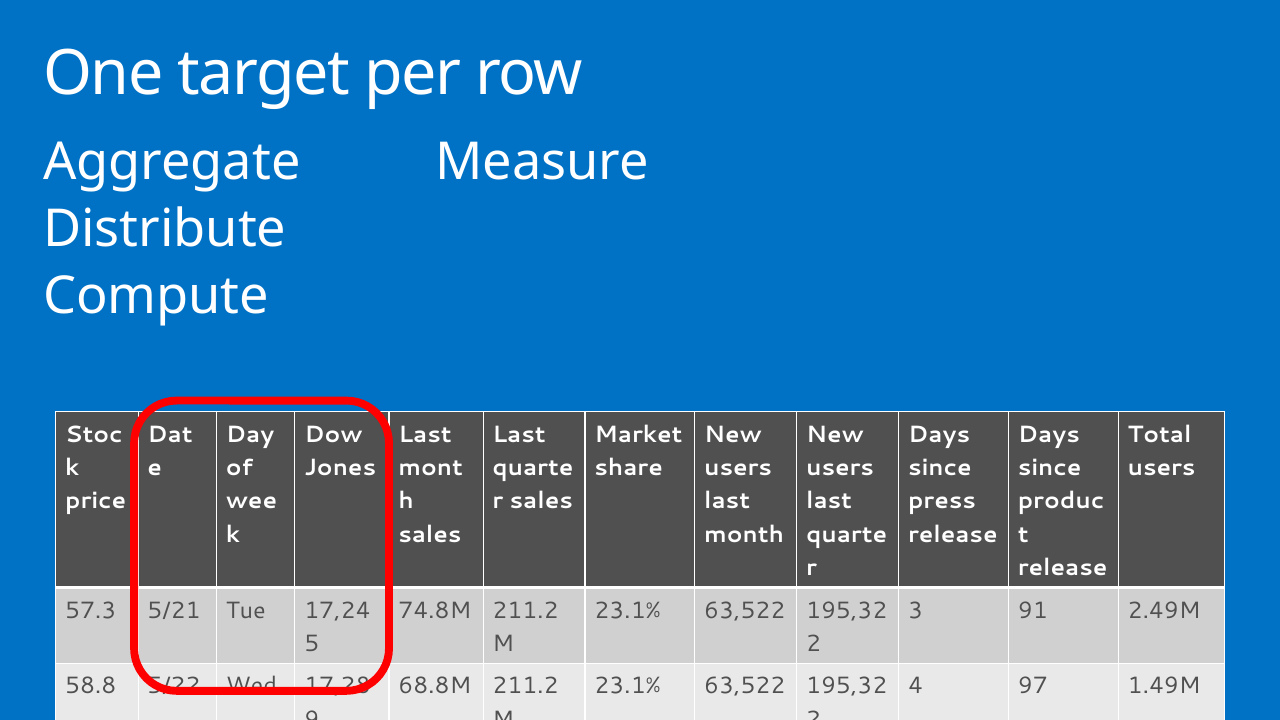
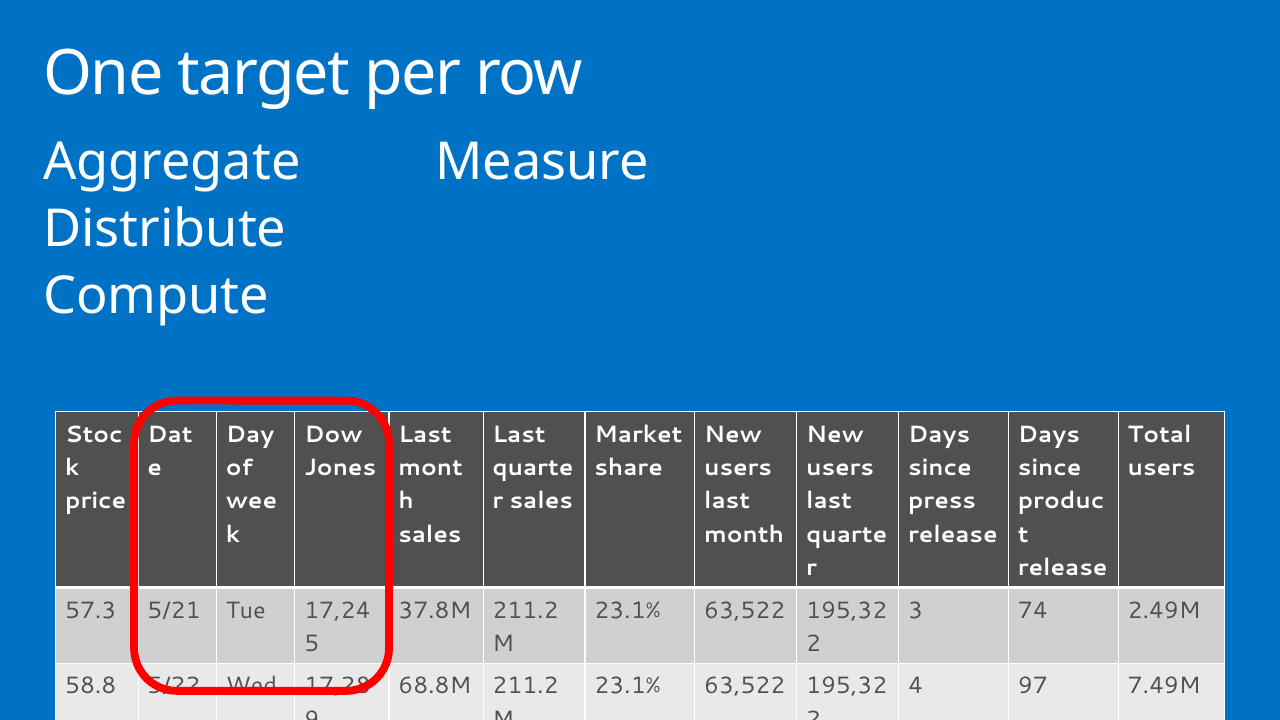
74.8M: 74.8M -> 37.8M (435, 610)
91: 91 -> 74 (1033, 610)
1.49M: 1.49M -> 7.49M (1164, 686)
